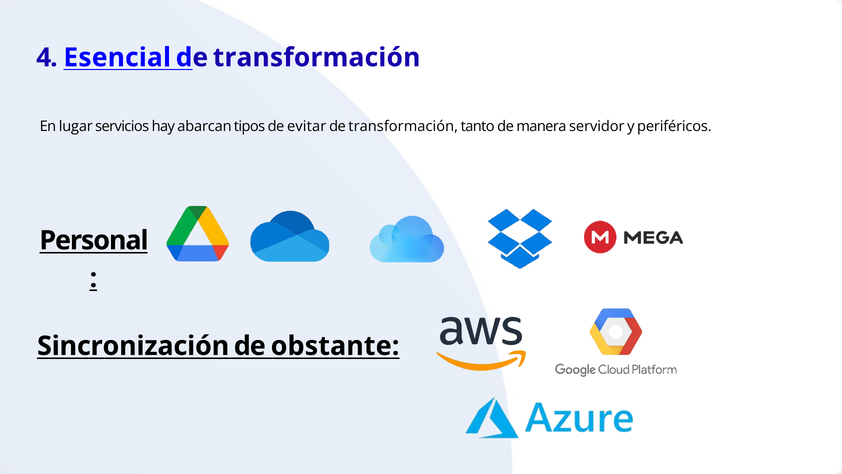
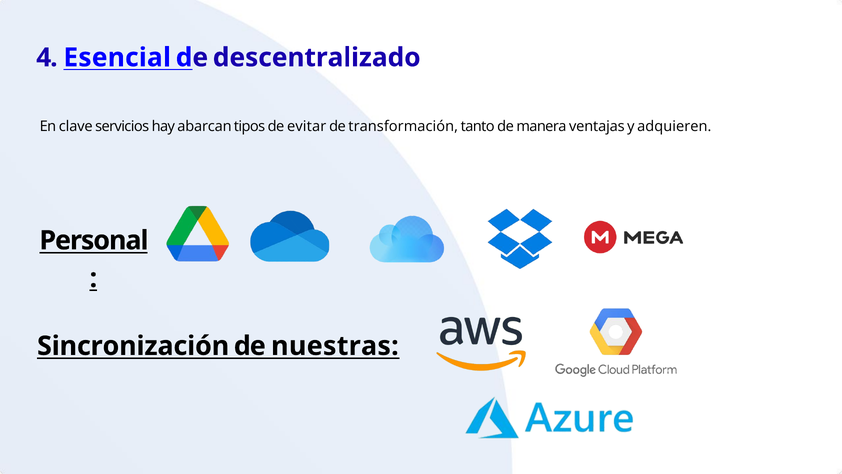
transformación: transformación -> descentralizado (317, 58)
lugar: lugar -> clave (76, 126)
servidor: servidor -> ventajas (597, 126)
periféricos: periféricos -> adquieren (674, 126)
obstante: obstante -> nuestras (335, 346)
